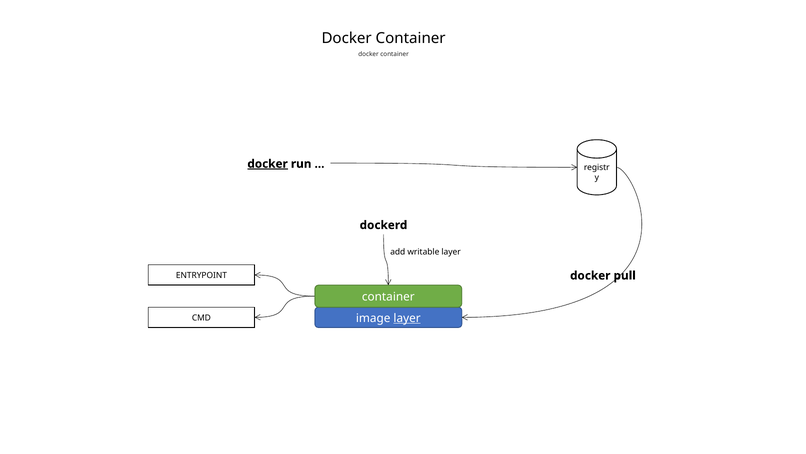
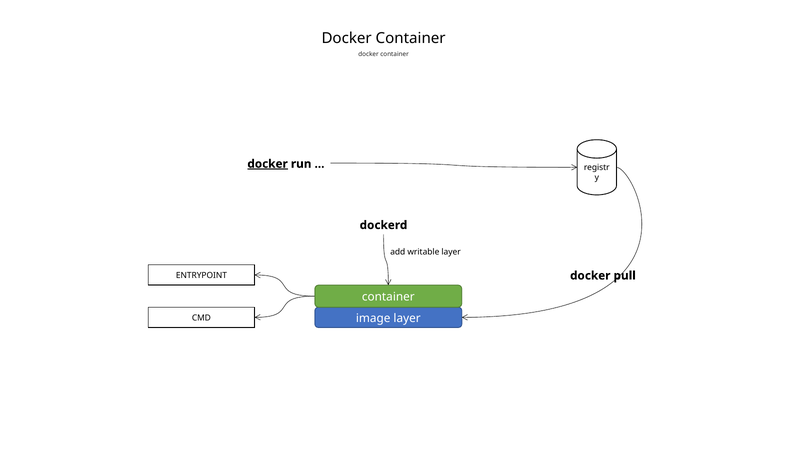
layer underline: present -> none (407, 318)
